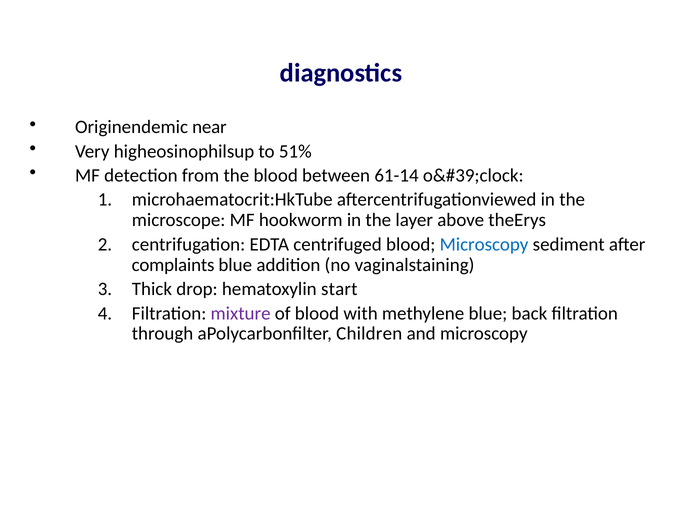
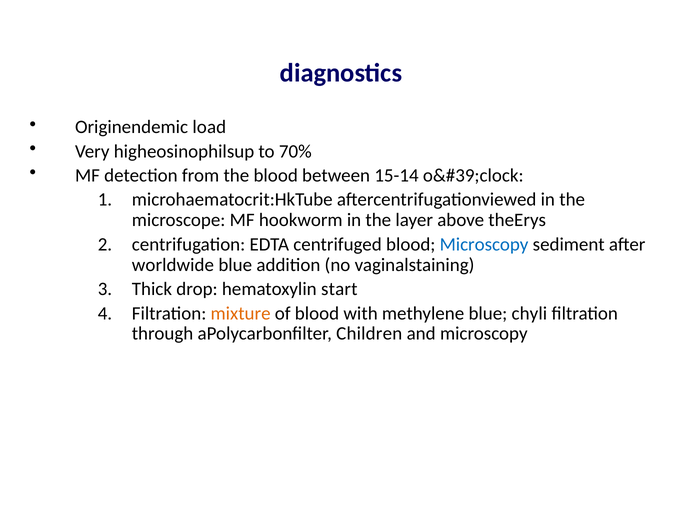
near: near -> load (209, 127)
51%: 51% -> 70% (295, 151)
61-14: 61-14 -> 15-14 (396, 176)
complaints: complaints -> worldwide (173, 265)
mixture colour: purple -> orange (241, 314)
back: back -> chyli (529, 314)
